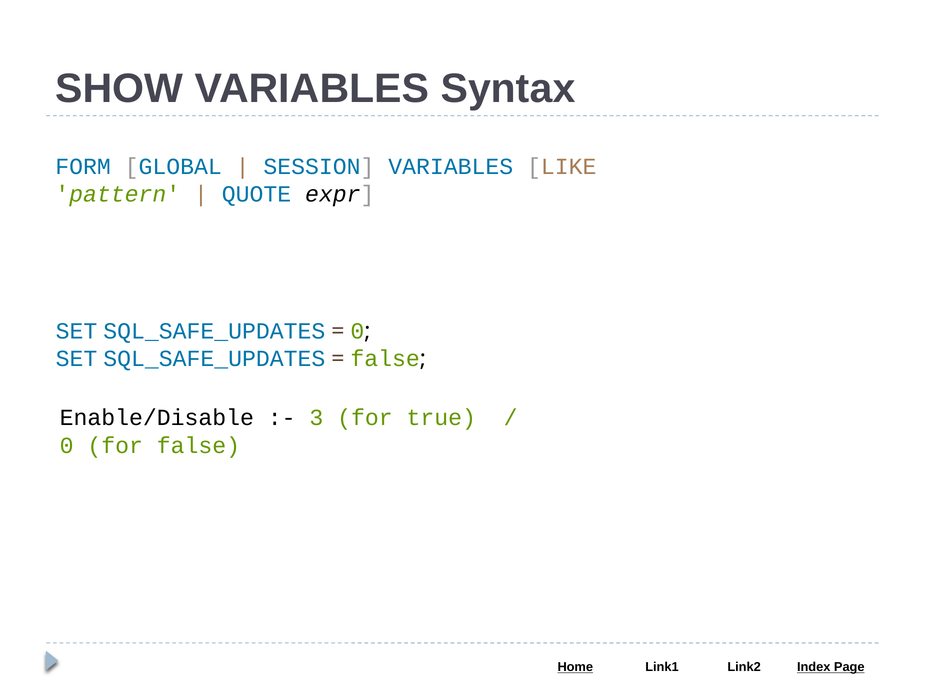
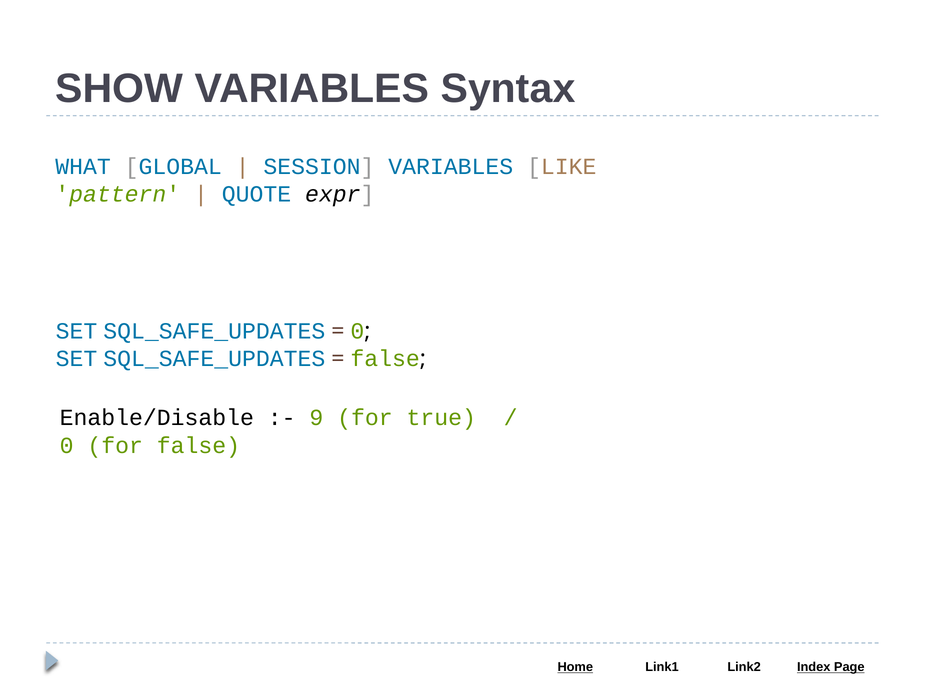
FORM: FORM -> WHAT (83, 166)
3: 3 -> 9 (316, 417)
